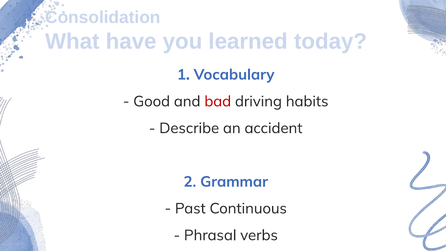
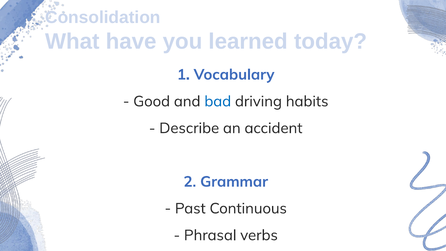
bad colour: red -> blue (218, 101)
